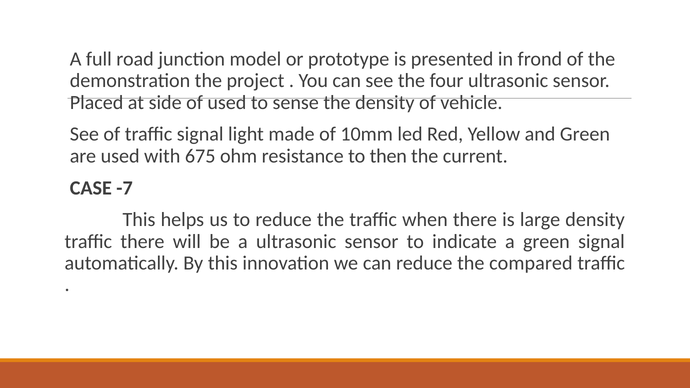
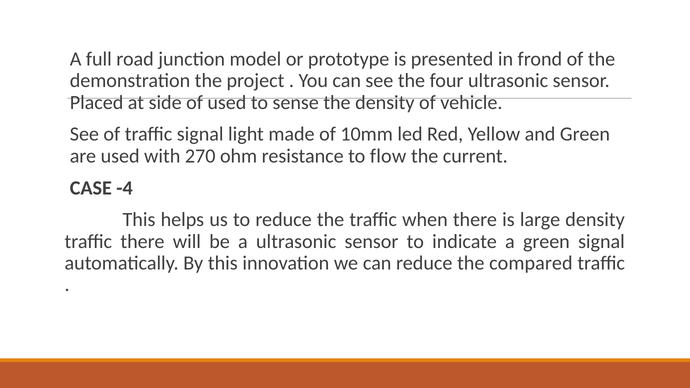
675: 675 -> 270 (200, 156)
then: then -> flow (388, 156)
-7: -7 -> -4 (125, 188)
